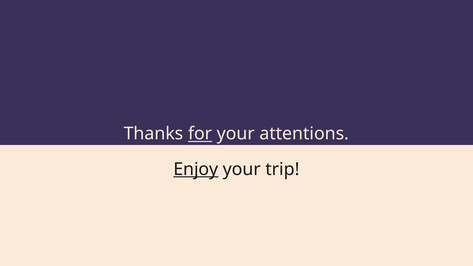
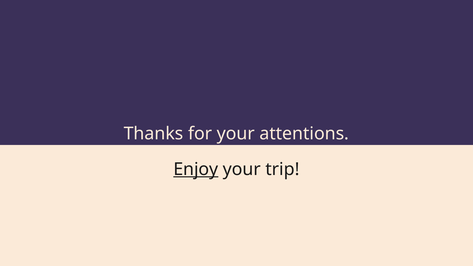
for underline: present -> none (200, 134)
